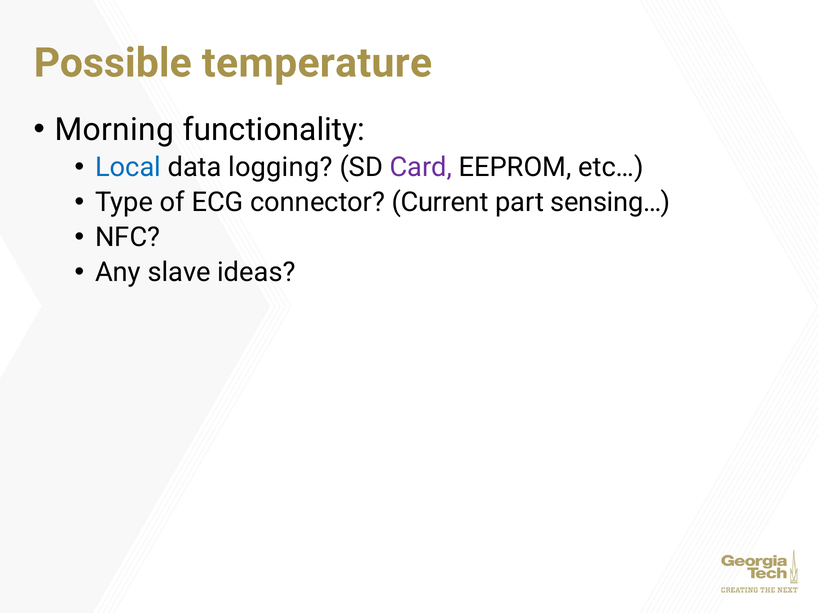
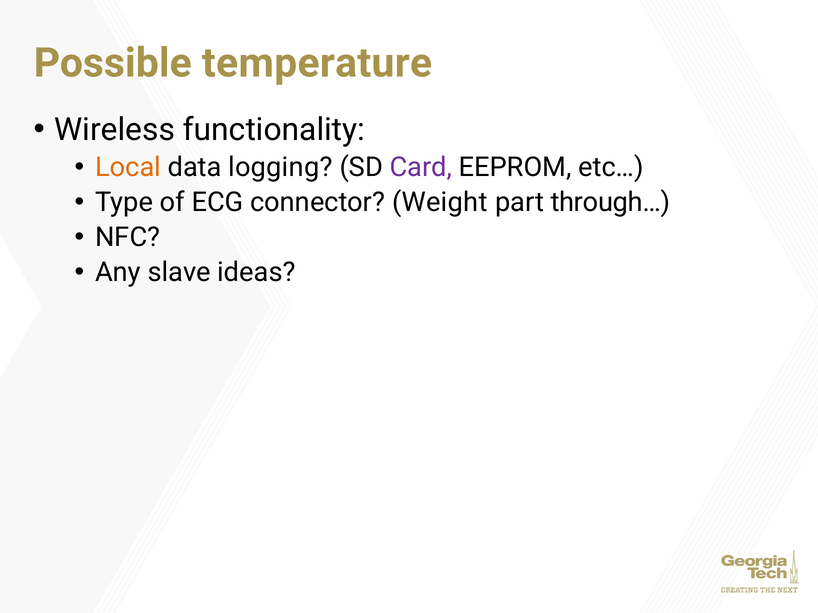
Morning: Morning -> Wireless (115, 130)
Local colour: blue -> orange (128, 167)
Current: Current -> Weight (440, 203)
sensing…: sensing… -> through… (610, 203)
